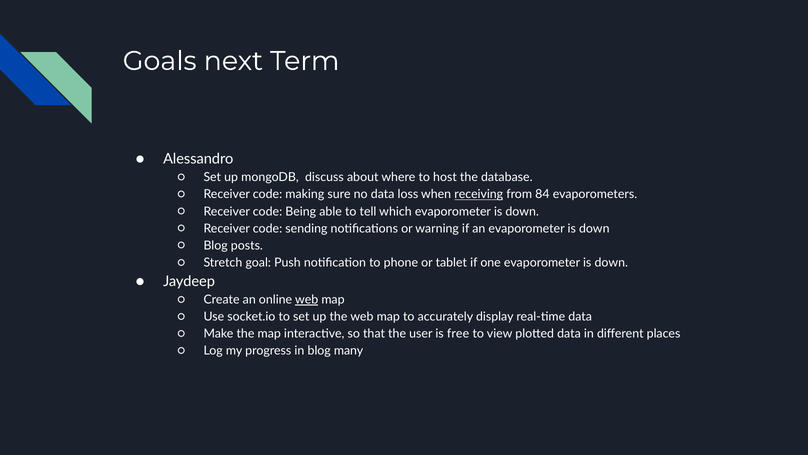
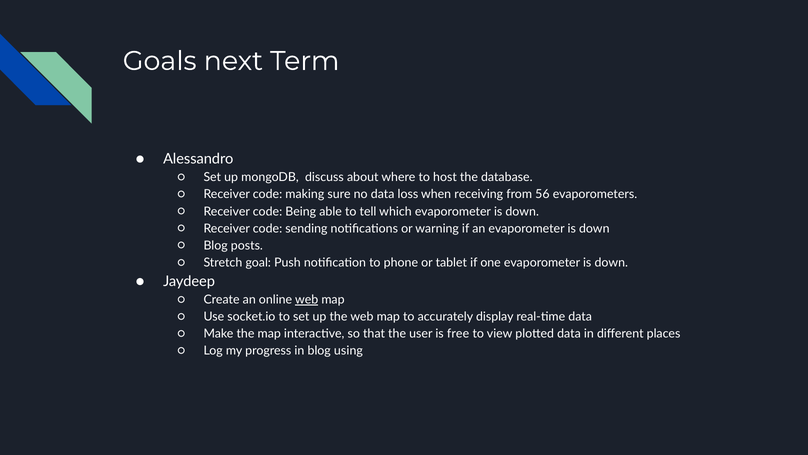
receiving underline: present -> none (479, 194)
84: 84 -> 56 (542, 194)
many: many -> using (348, 350)
